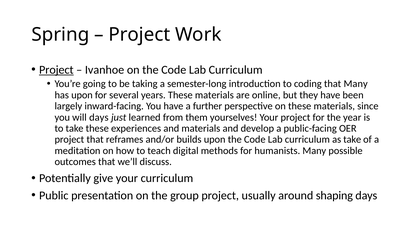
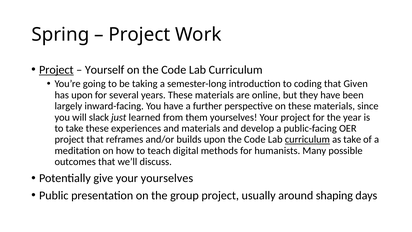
Ivanhoe: Ivanhoe -> Yourself (105, 70)
that Many: Many -> Given (356, 84)
will days: days -> slack (99, 117)
curriculum underline: none -> present (307, 139)
your curriculum: curriculum -> yourselves (167, 178)
